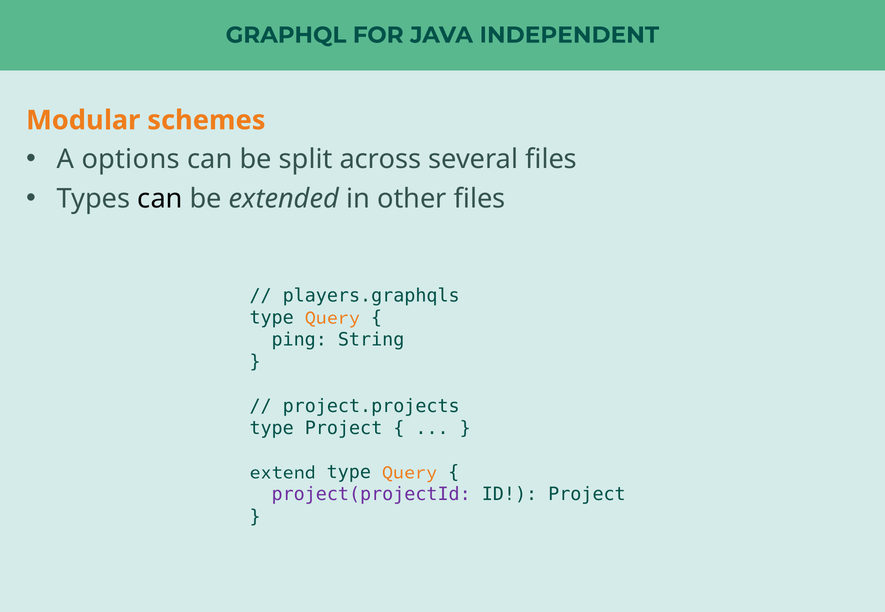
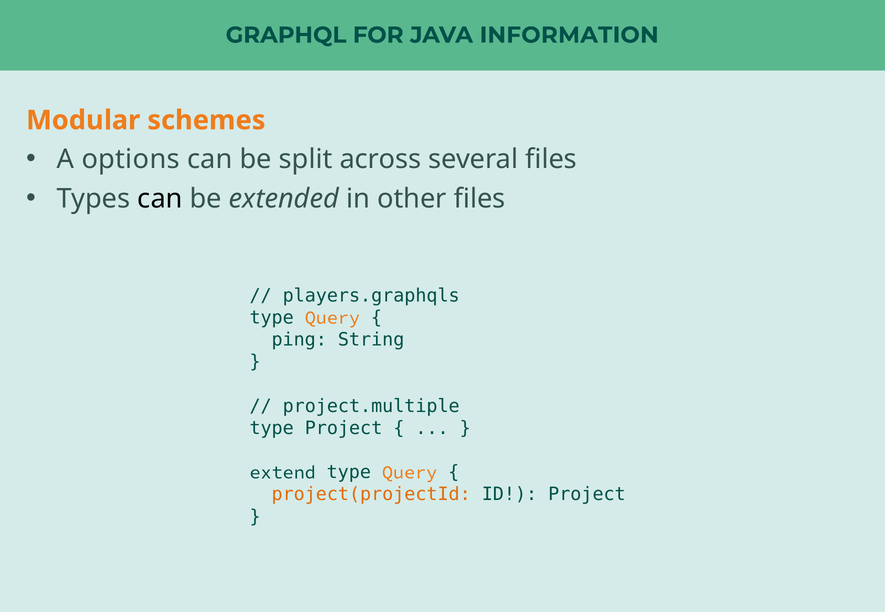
INDEPENDENT: INDEPENDENT -> INFORMATION (569, 35)
project.projects: project.projects -> project.multiple (371, 406)
project(projectId colour: purple -> orange (371, 495)
